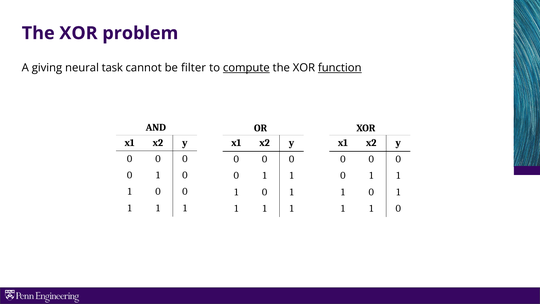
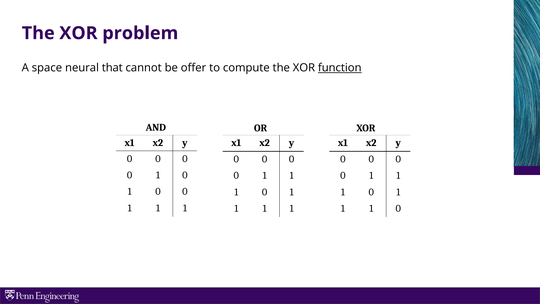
giving: giving -> space (47, 68)
task: task -> that (112, 68)
filter: filter -> offer (194, 68)
compute underline: present -> none (246, 68)
